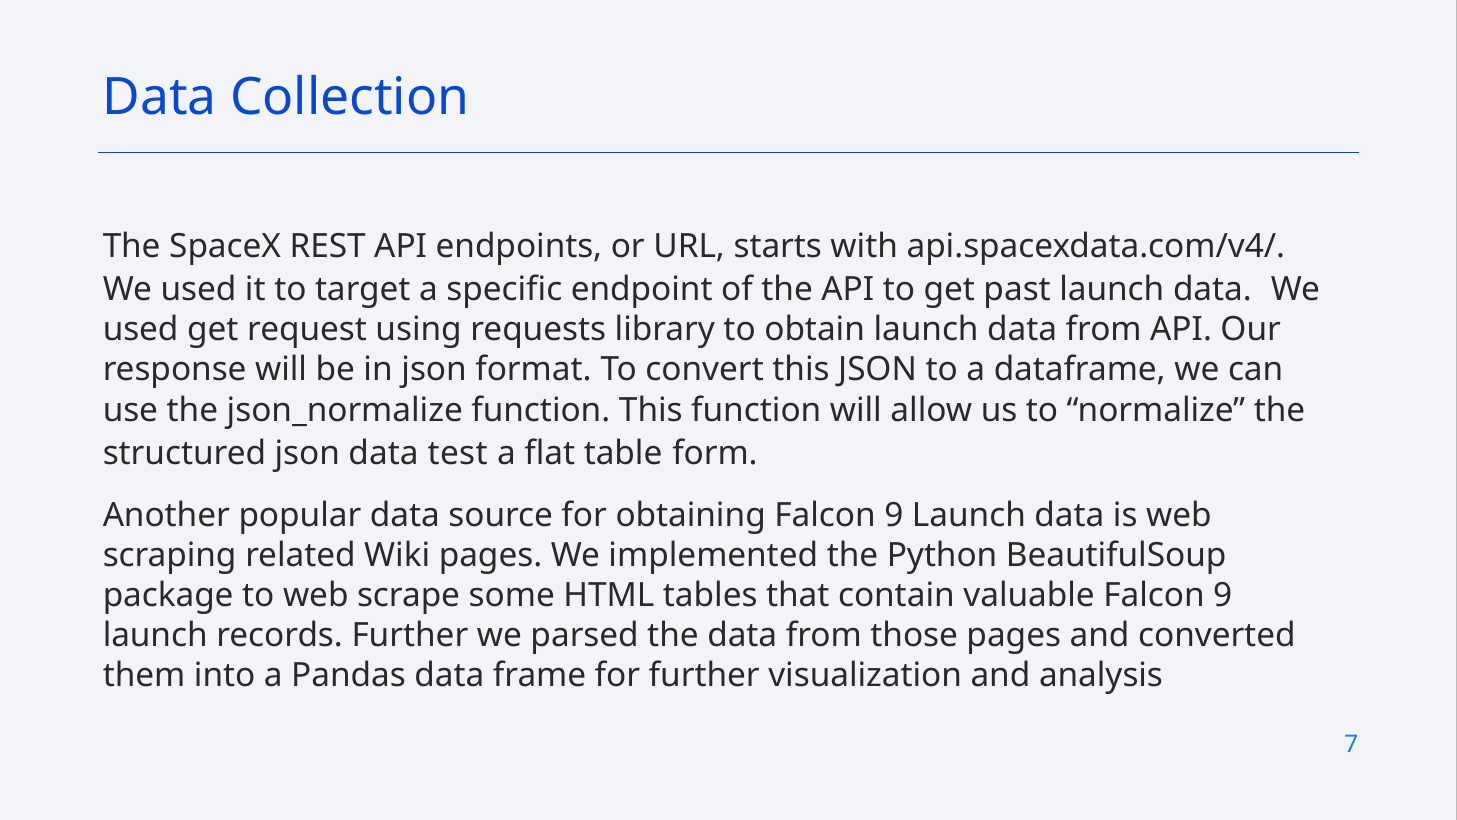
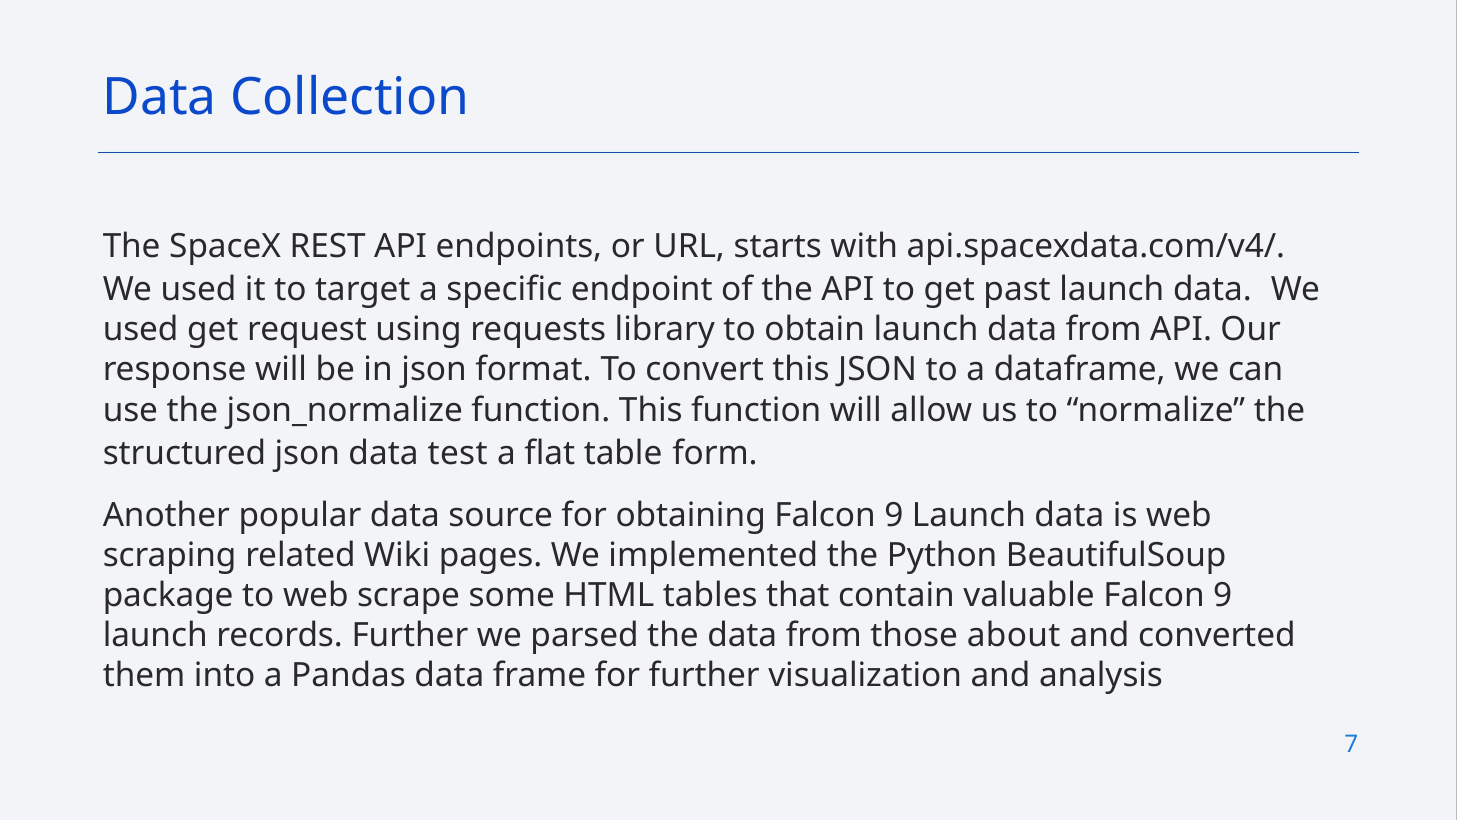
those pages: pages -> about (1014, 635)
